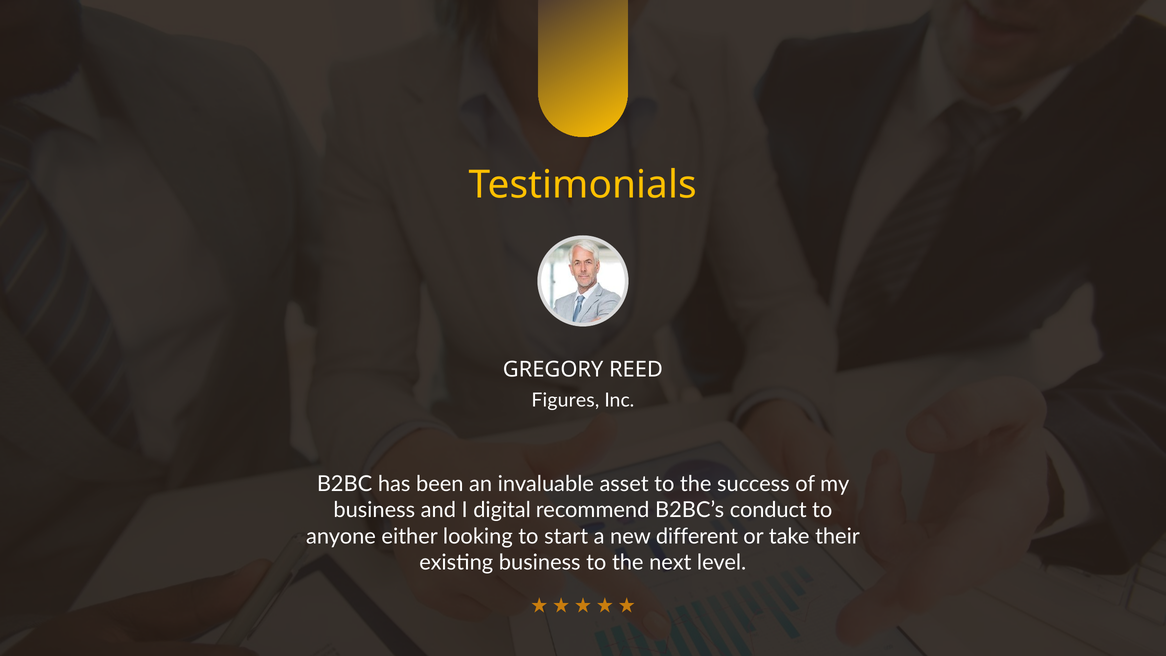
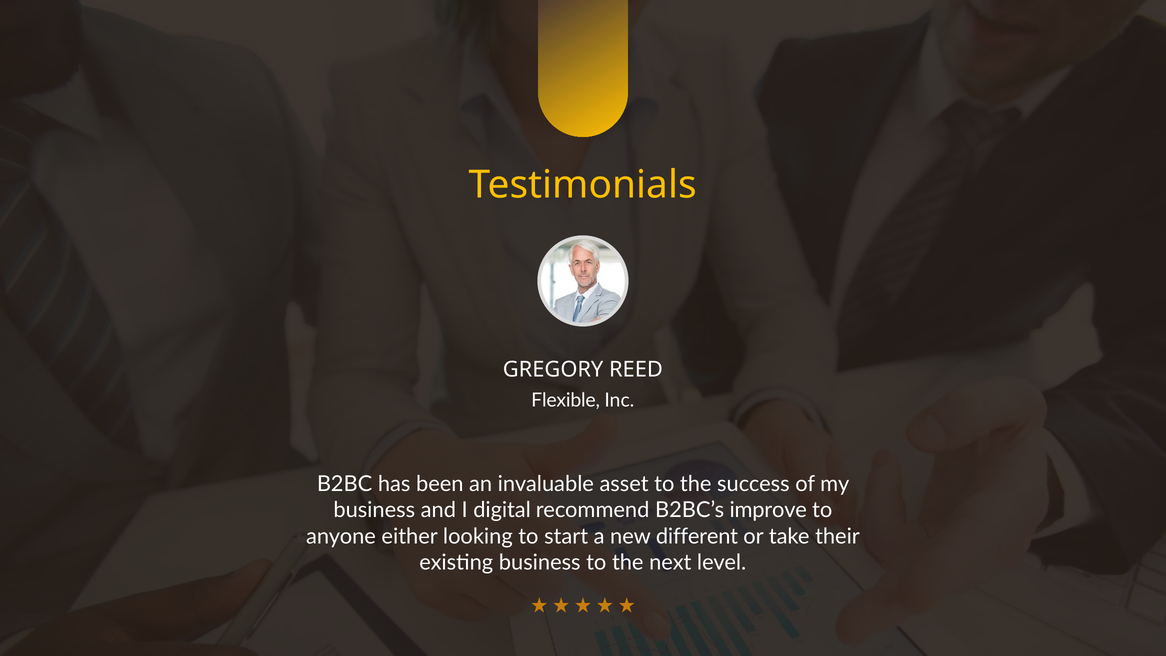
Figures: Figures -> Flexible (566, 400)
conduct: conduct -> improve (768, 510)
